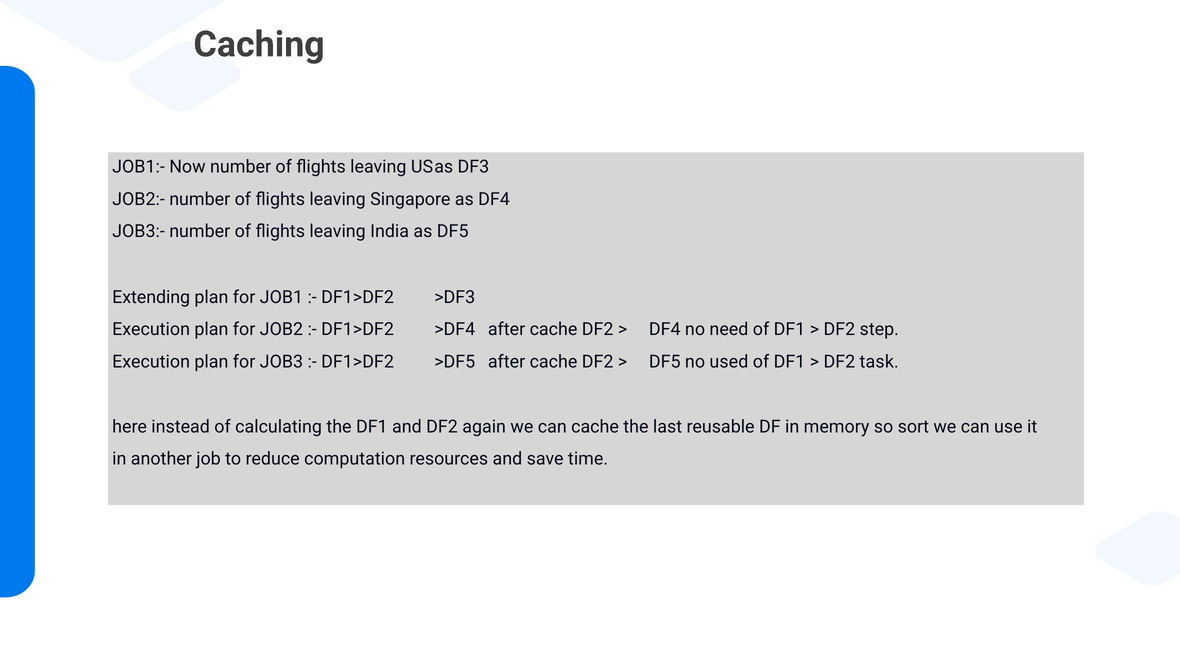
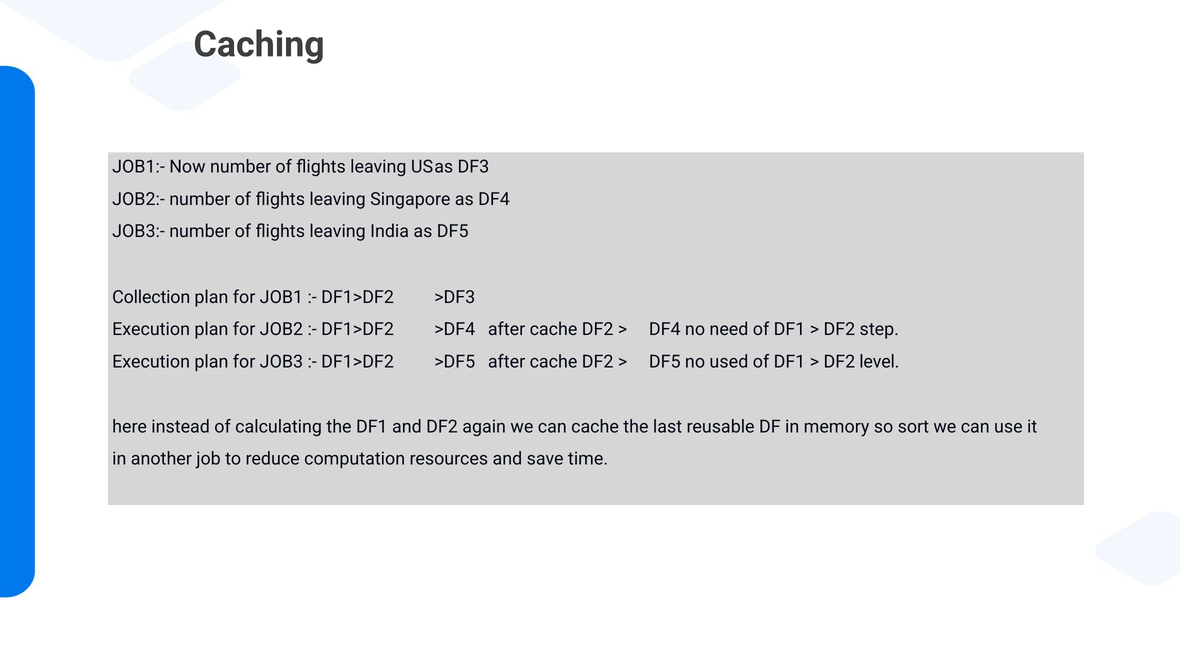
Extending: Extending -> Collection (151, 297)
task: task -> level (879, 362)
